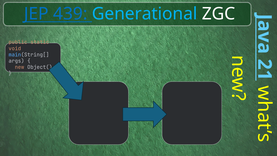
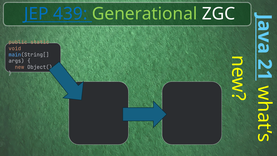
Generational colour: light blue -> light green (145, 14)
